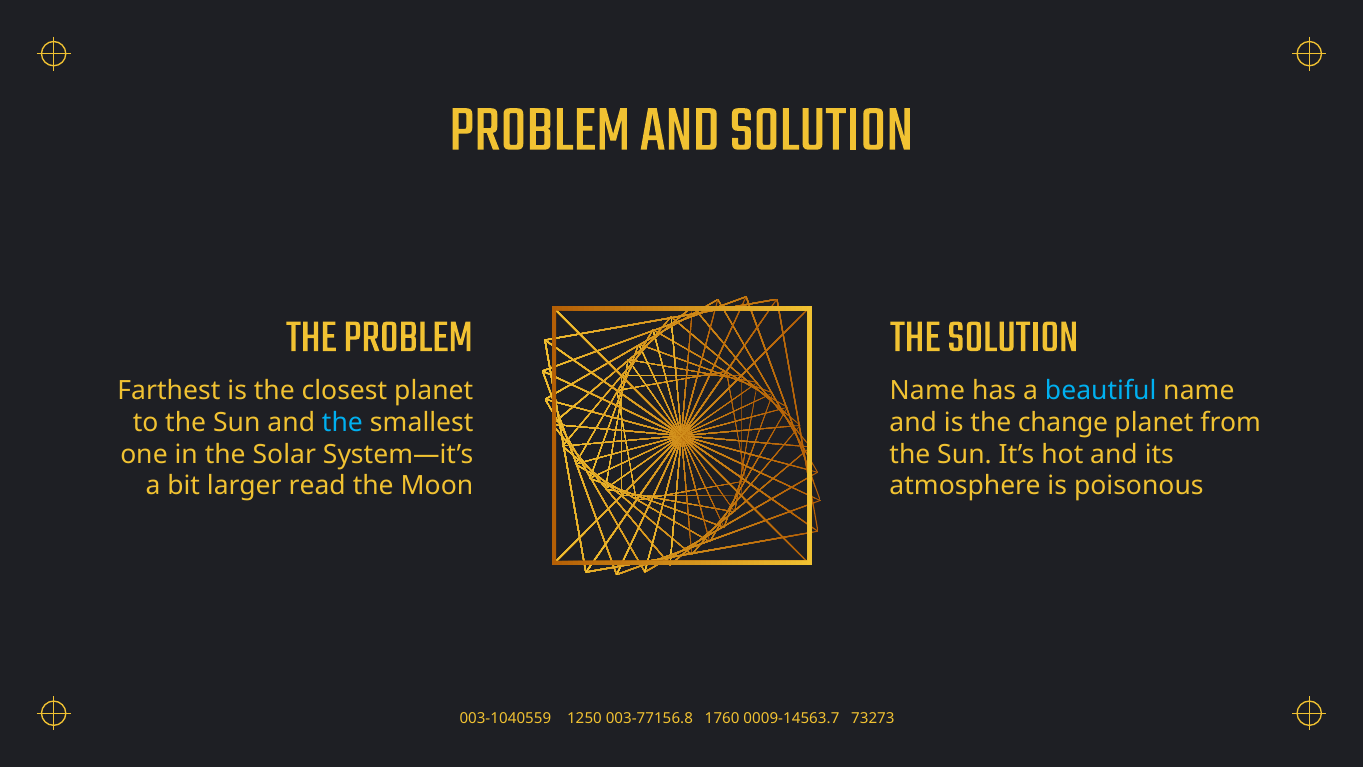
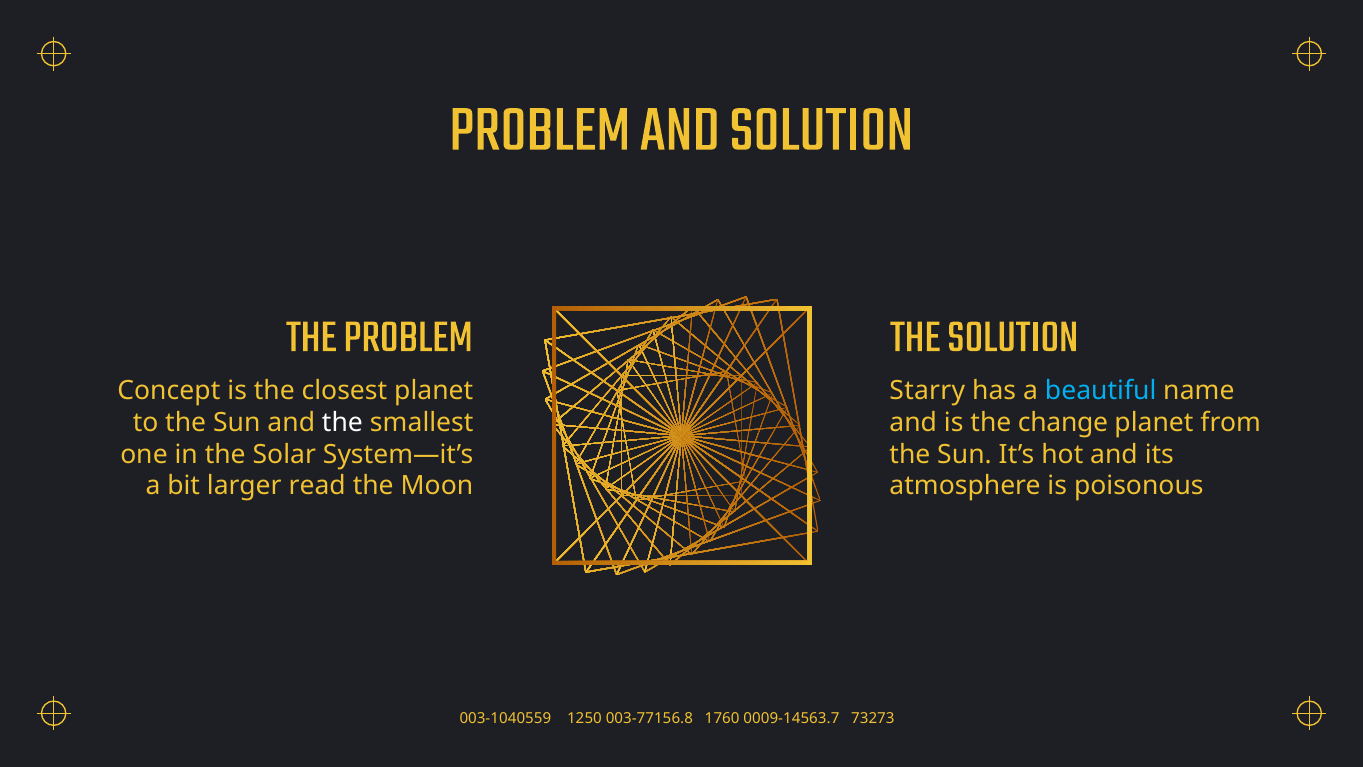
Farthest: Farthest -> Concept (169, 391)
Name: Name -> Starry (927, 391)
the colour: light blue -> white (342, 422)
